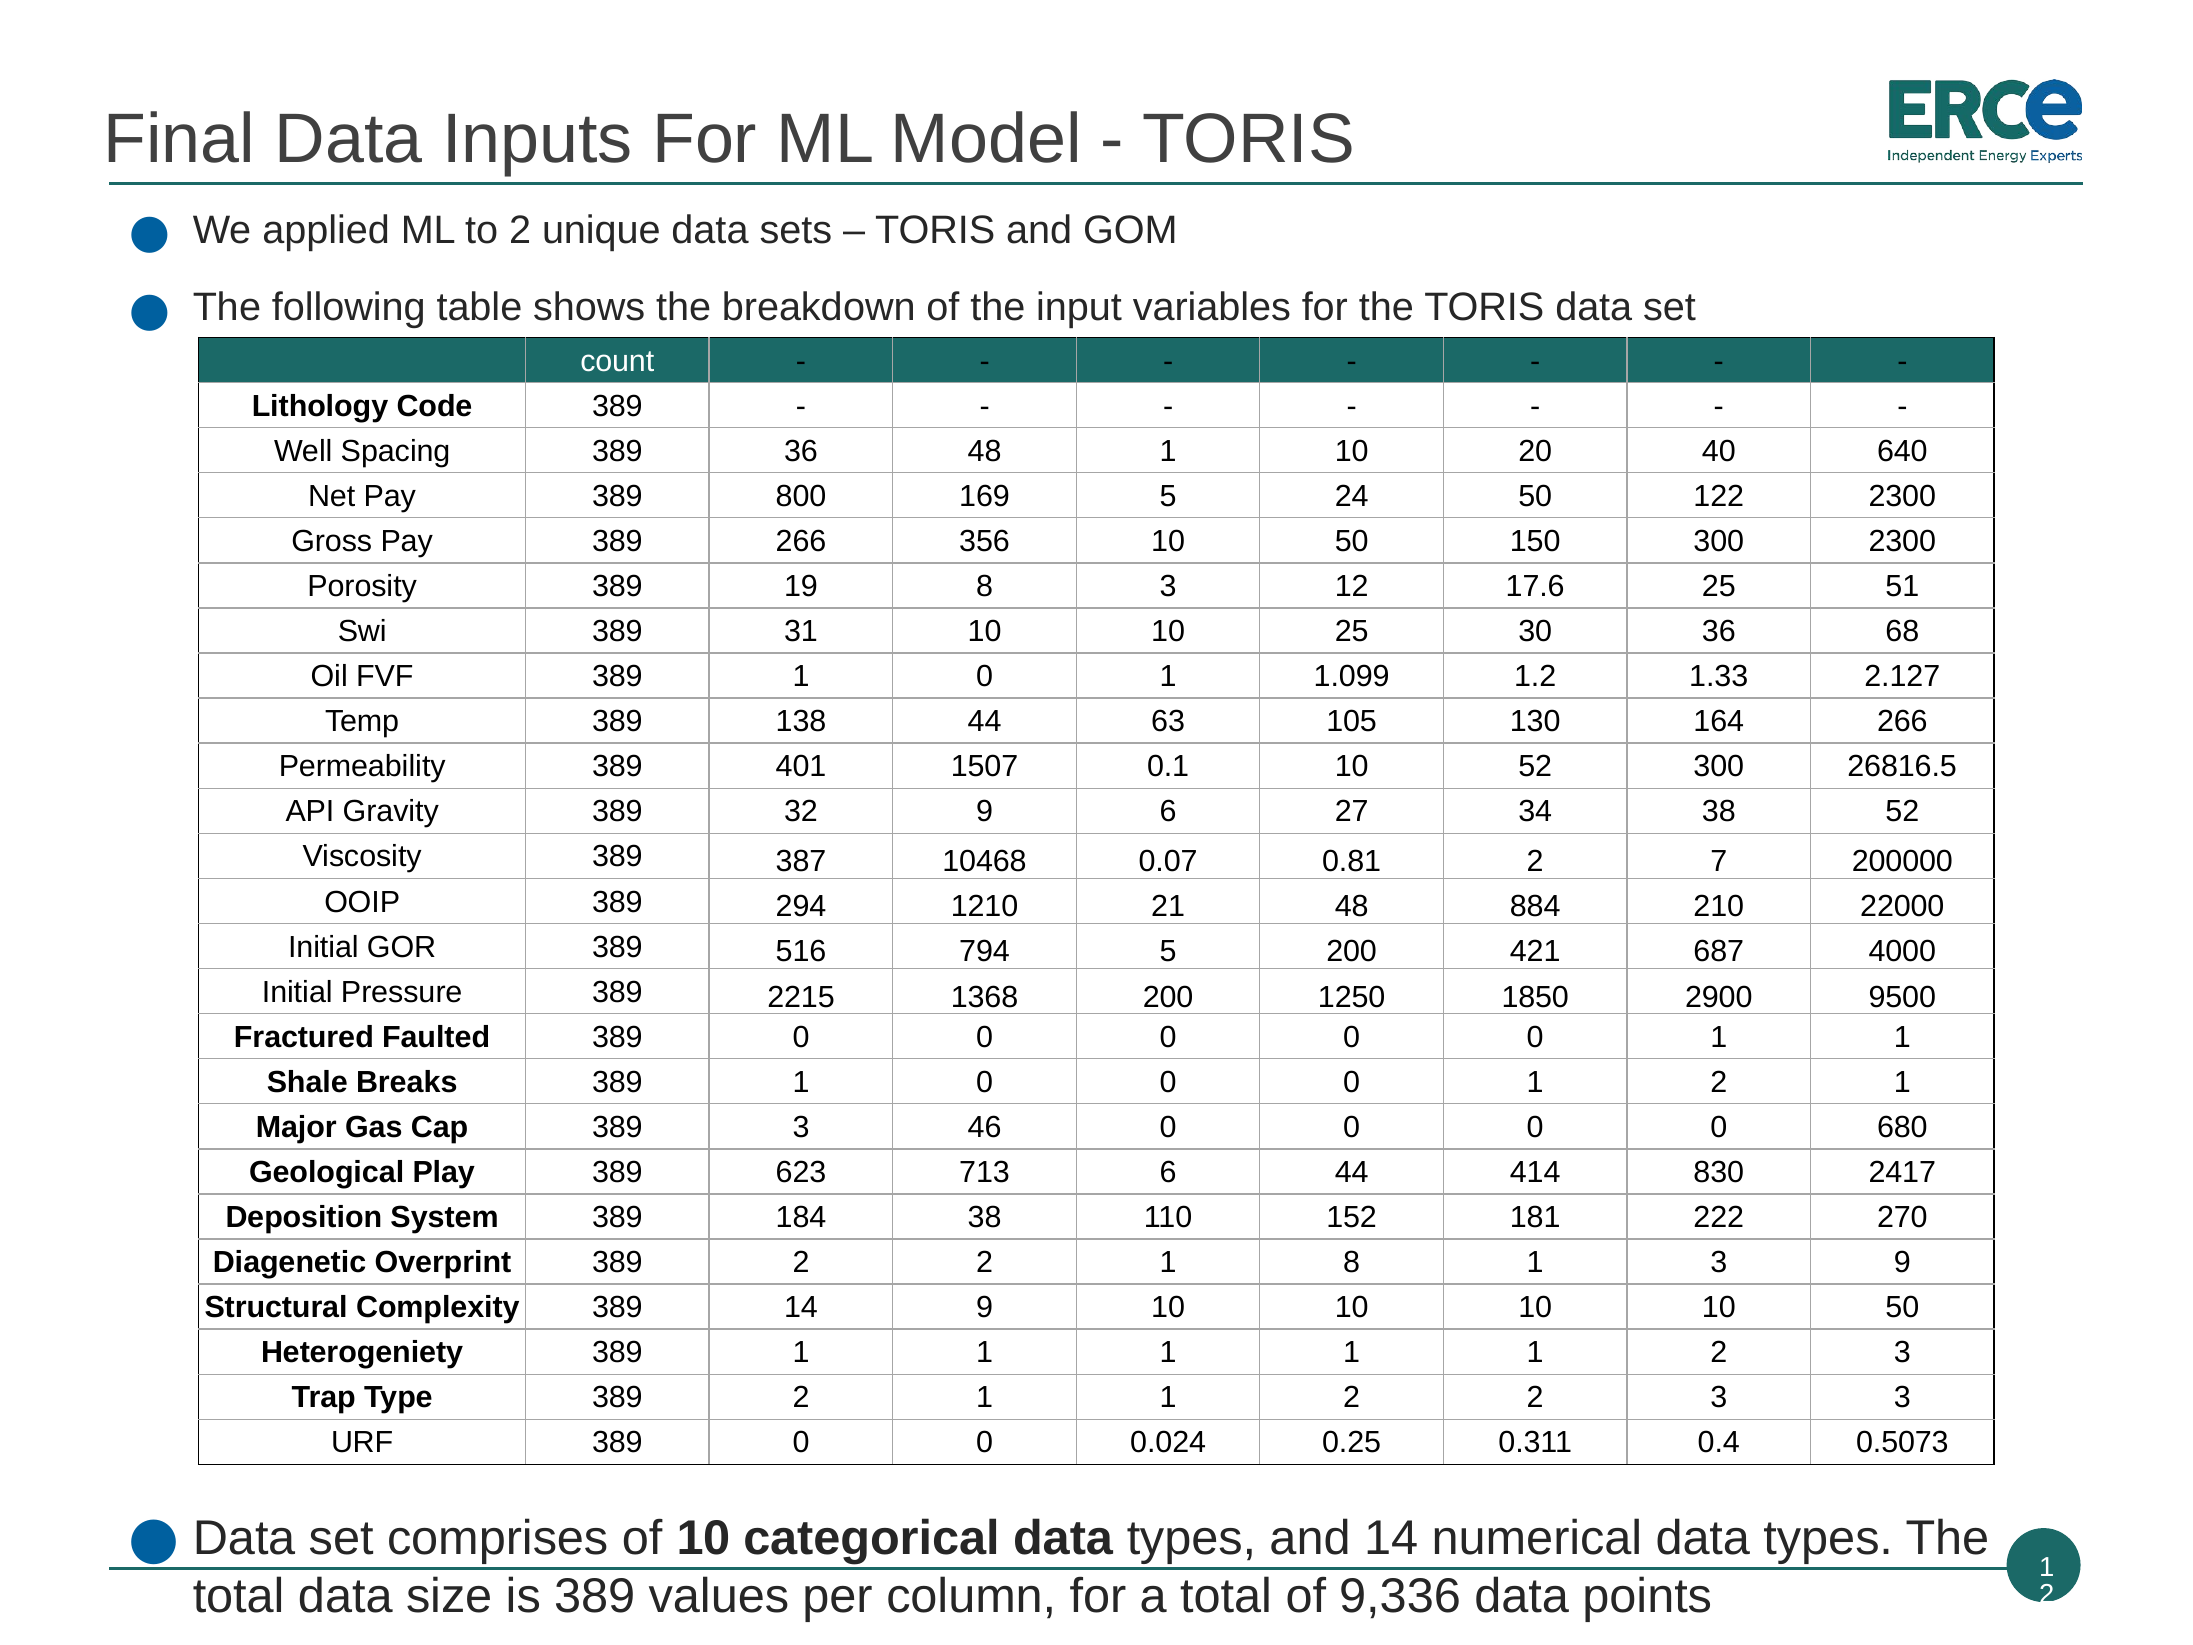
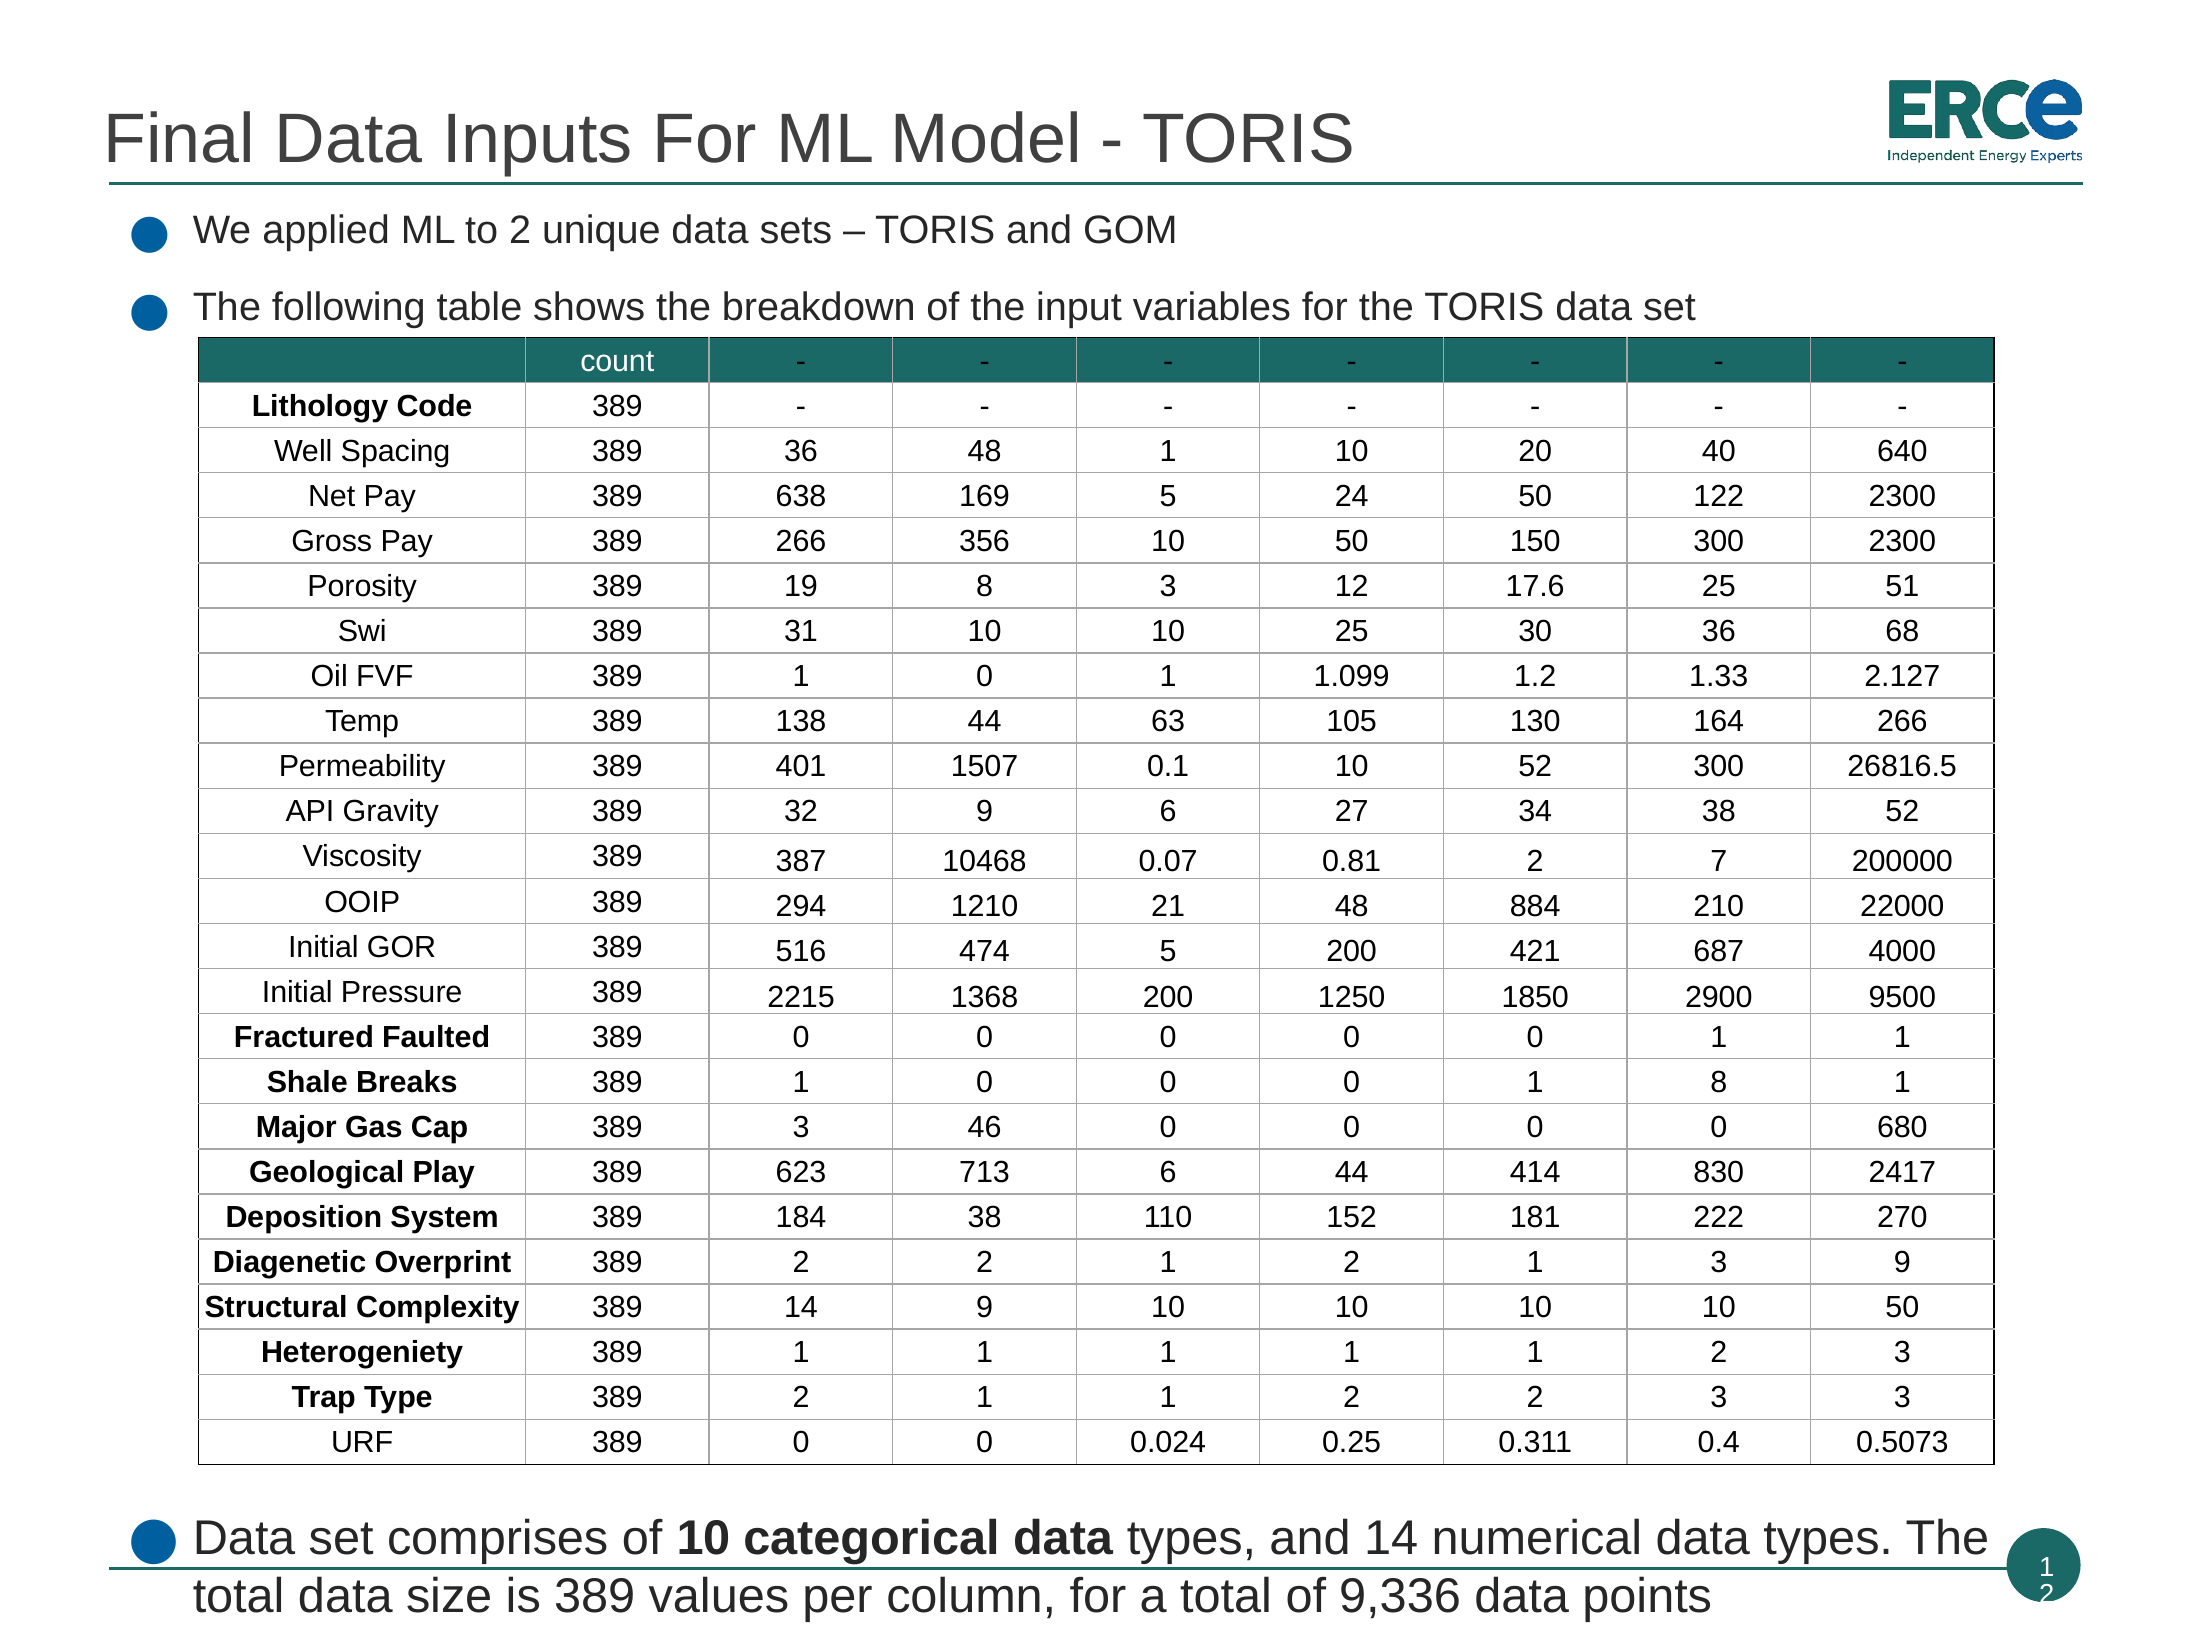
800: 800 -> 638 (801, 496)
794: 794 -> 474 (985, 952)
0 1 2: 2 -> 8 (1719, 1082)
2 1 8: 8 -> 2 (1352, 1262)
